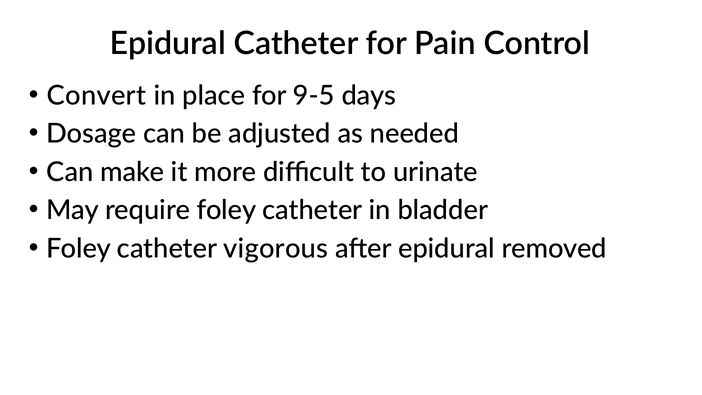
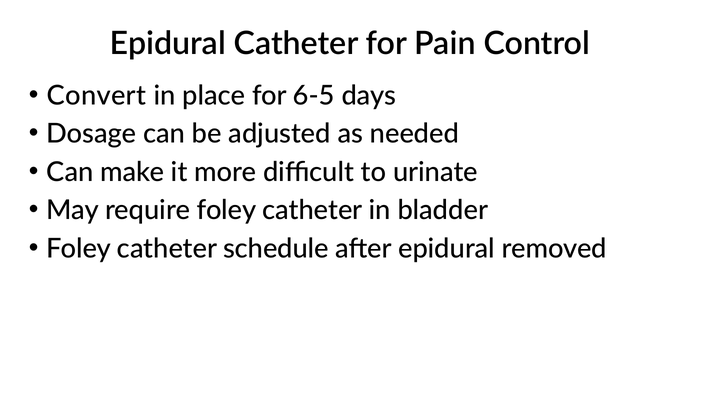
9-5: 9-5 -> 6-5 (314, 96)
vigorous: vigorous -> schedule (276, 249)
